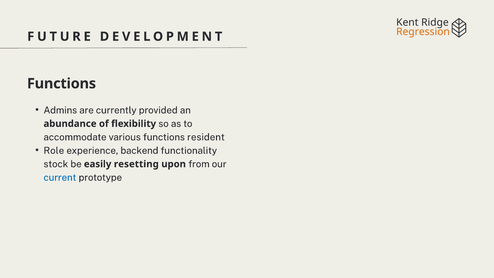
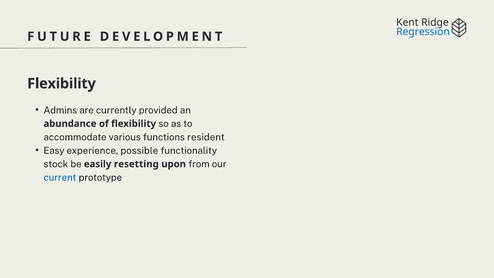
Regression colour: orange -> blue (423, 32)
Functions: Functions -> Flexibility (62, 84)
Role: Role -> Easy (54, 151)
backend: backend -> possible (139, 151)
